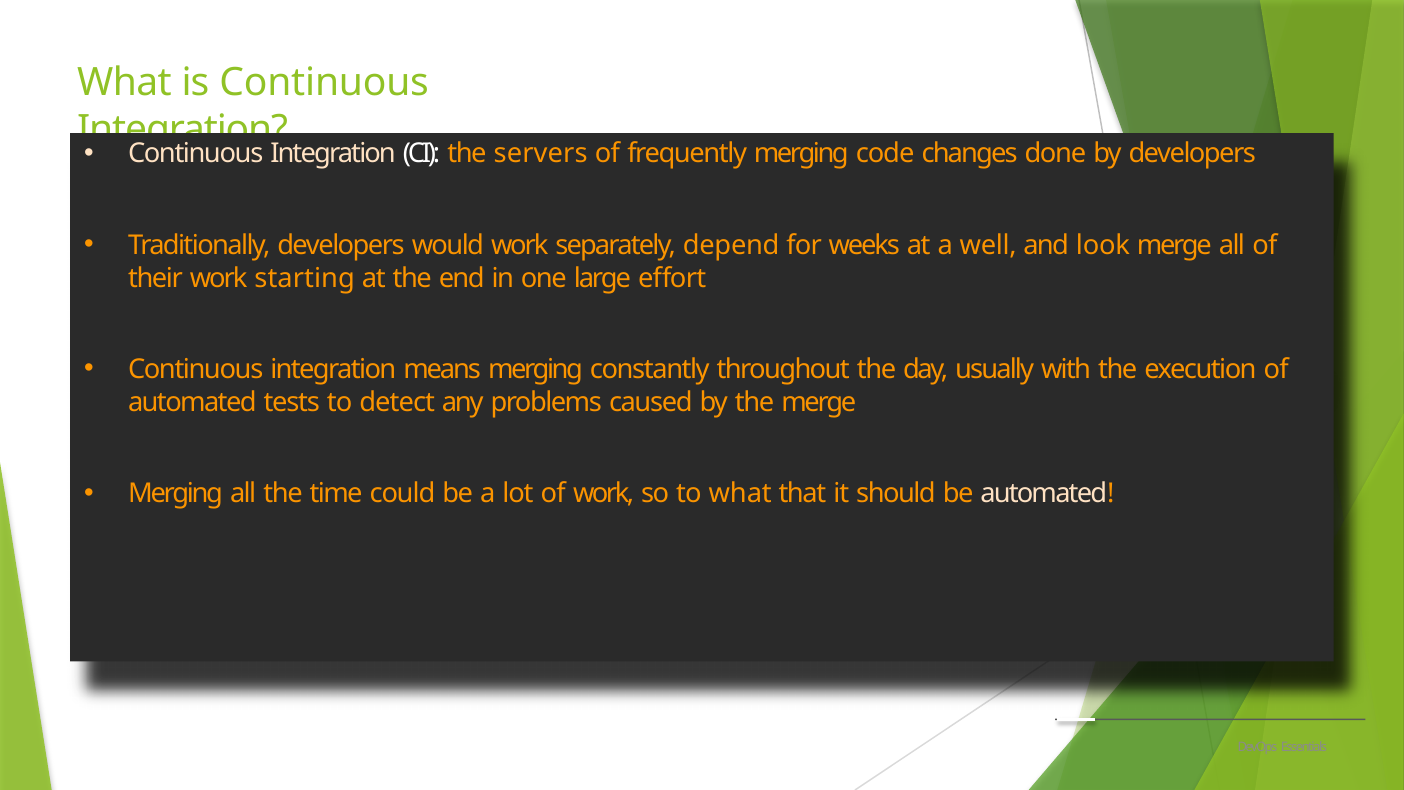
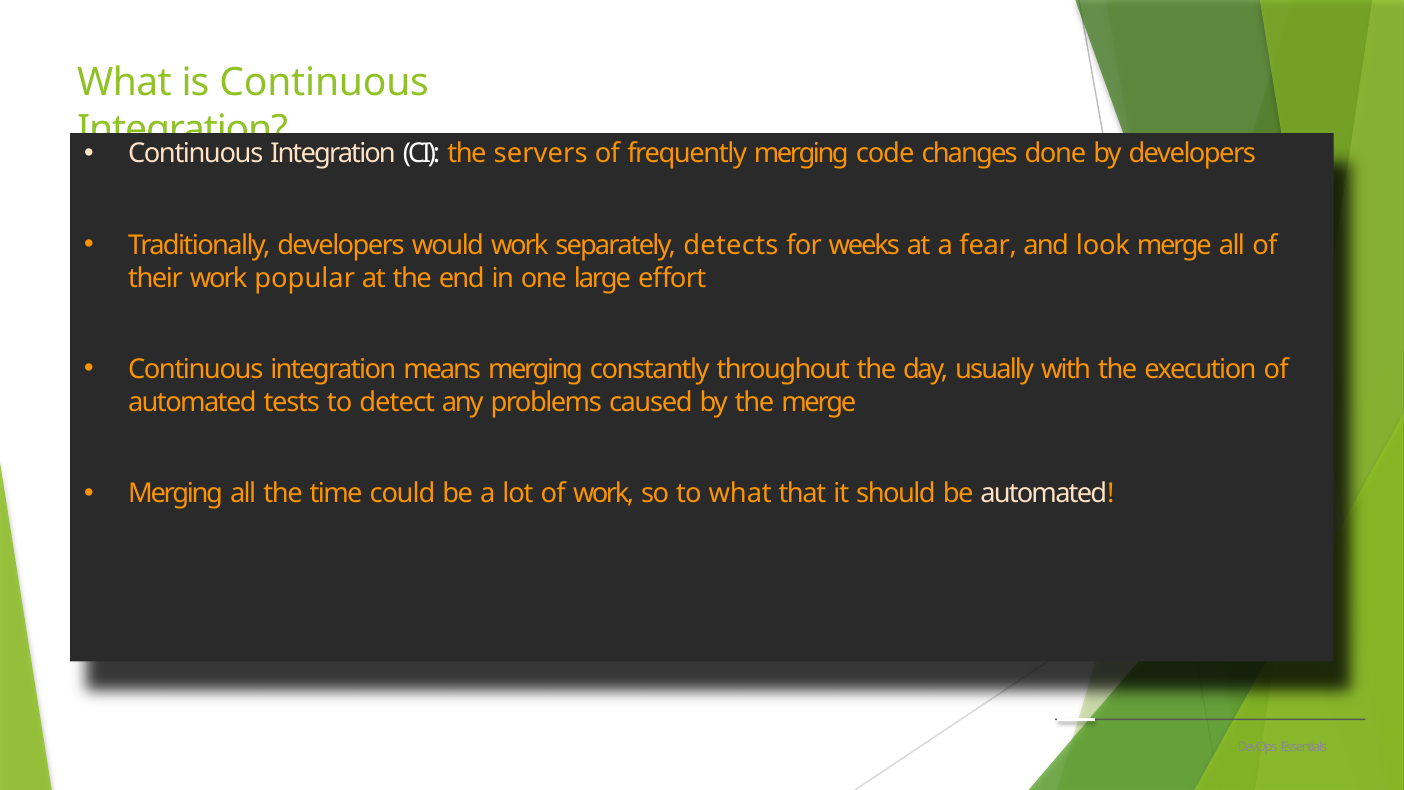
depend: depend -> detects (731, 245)
well: well -> fear (988, 245)
starting: starting -> popular (305, 278)
